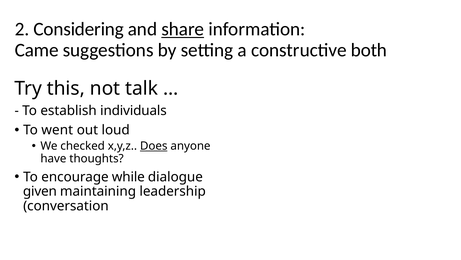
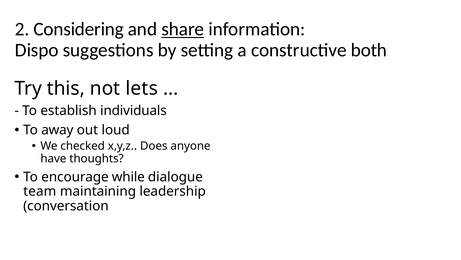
Came: Came -> Dispo (37, 50)
talk: talk -> lets (142, 88)
went: went -> away (57, 130)
Does underline: present -> none (154, 146)
given: given -> team (40, 191)
